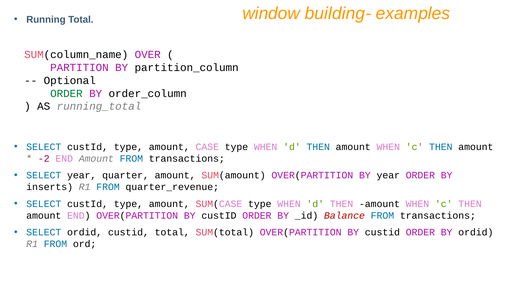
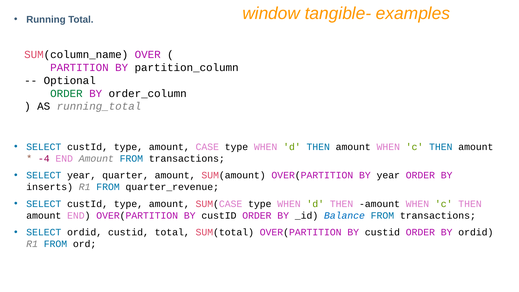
building-: building- -> tangible- (338, 14)
-2: -2 -> -4 (44, 158)
Balance colour: red -> blue (344, 216)
